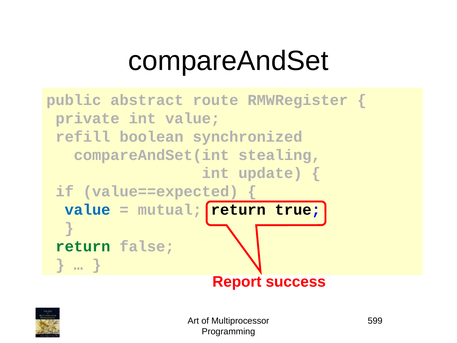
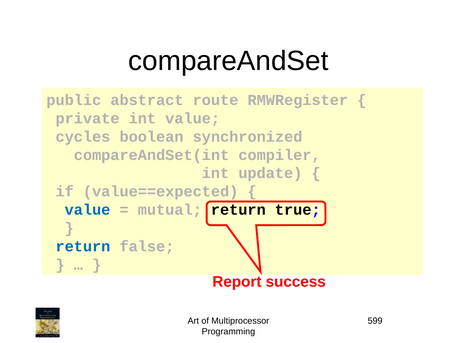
refill: refill -> cycles (83, 137)
stealing: stealing -> compiler (280, 155)
return colour: green -> blue (83, 246)
